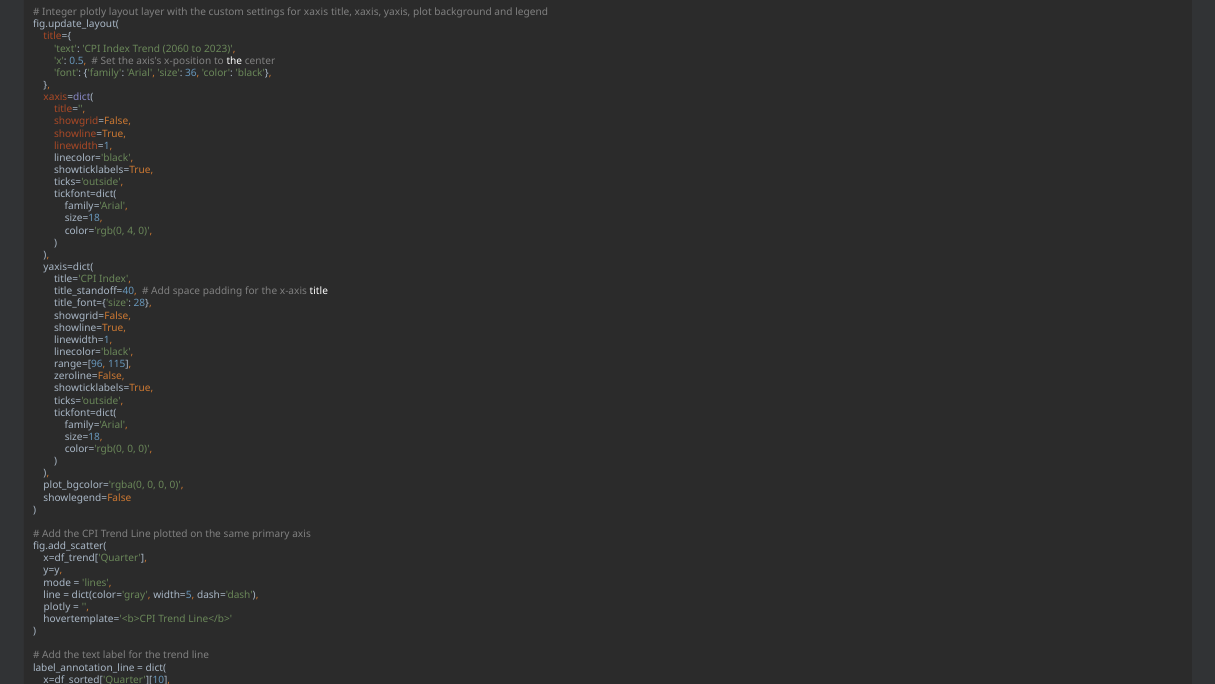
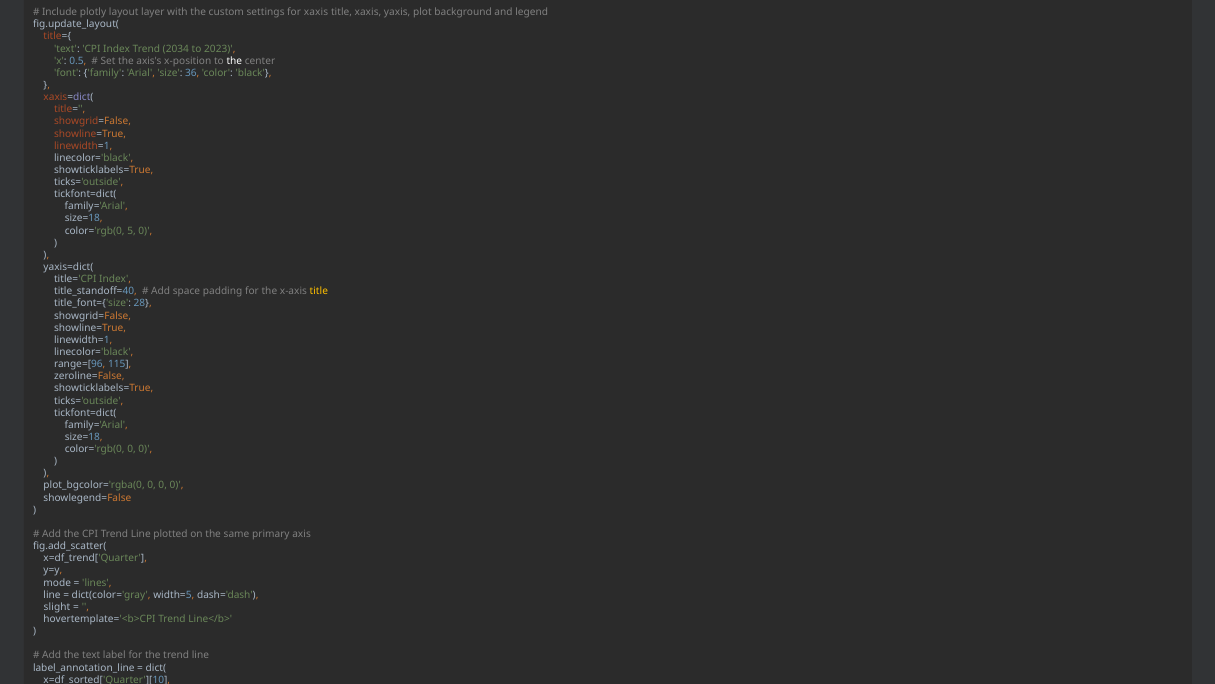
Integer: Integer -> Include (60, 12)
2060: 2060 -> 2034 (176, 49)
4: 4 -> 5 (131, 231)
title colour: white -> yellow (319, 291)
plotly: plotly -> slight (57, 606)
